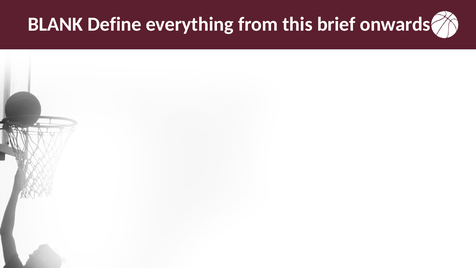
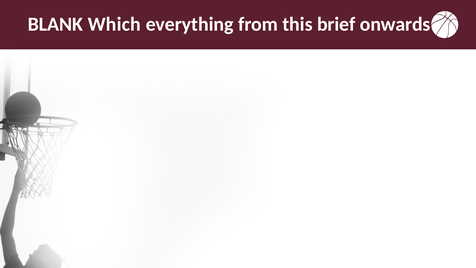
Define: Define -> Which (114, 24)
